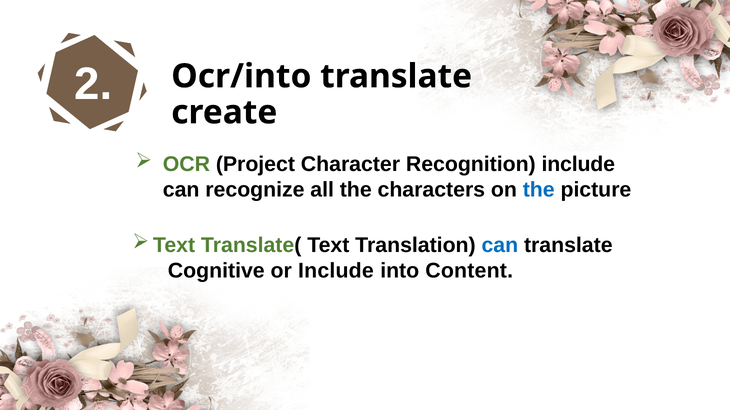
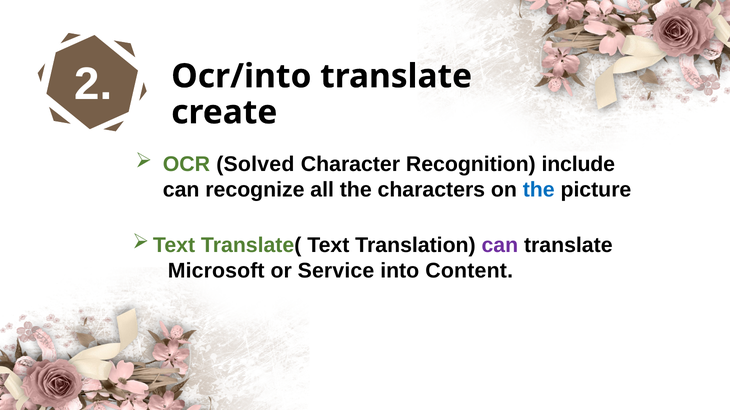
Project: Project -> Solved (255, 164)
can colour: blue -> purple (500, 246)
Cognitive: Cognitive -> Microsoft (216, 271)
or Include: Include -> Service (336, 271)
